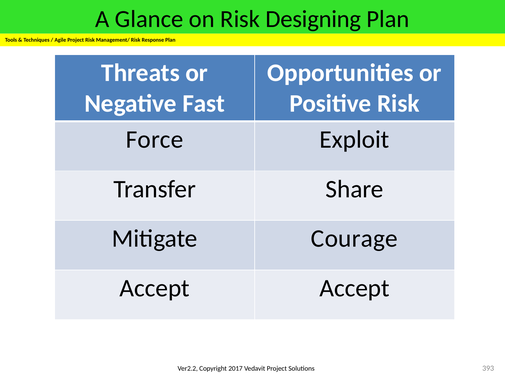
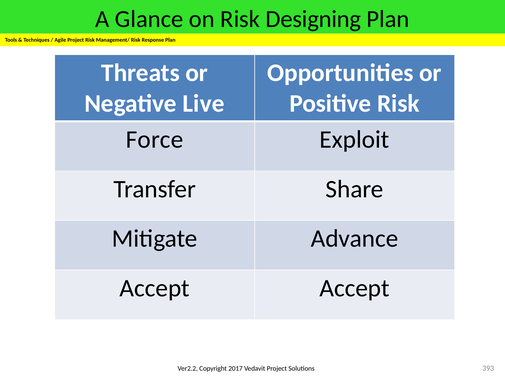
Fast: Fast -> Live (203, 104)
Courage: Courage -> Advance (355, 239)
